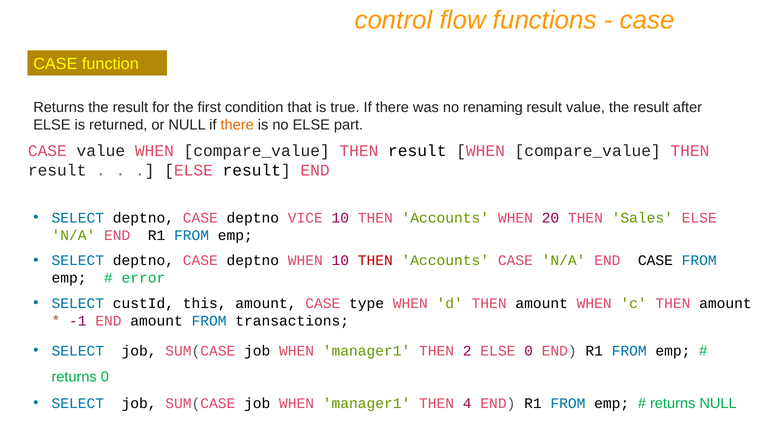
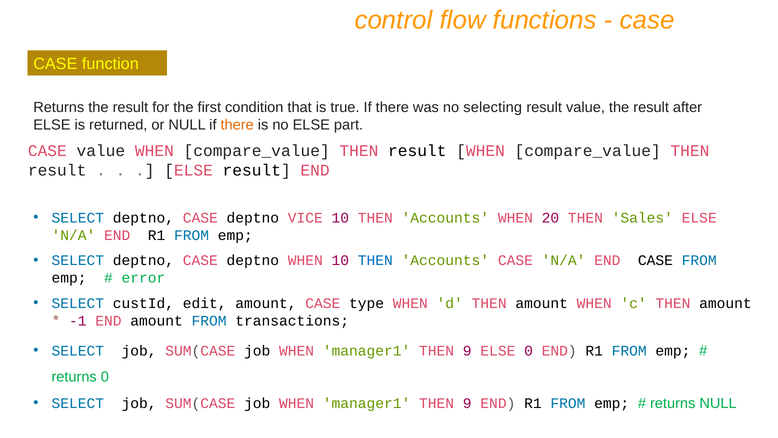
renaming: renaming -> selecting (493, 107)
THEN colour: red -> blue (375, 260)
this: this -> edit (205, 303)
2: 2 -> 9 (467, 350)
4: 4 -> 9 (467, 403)
